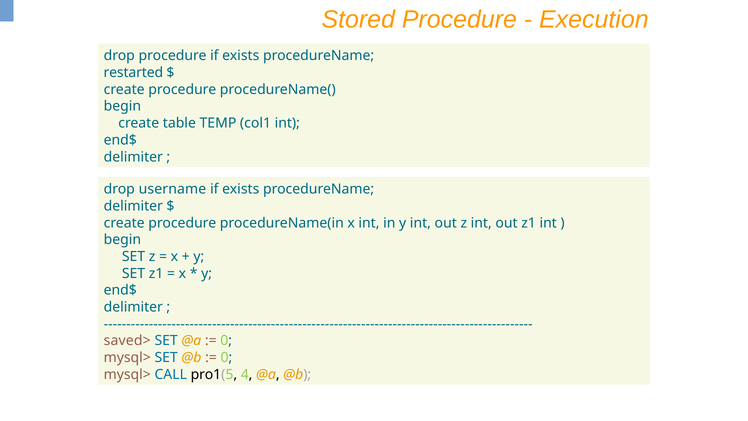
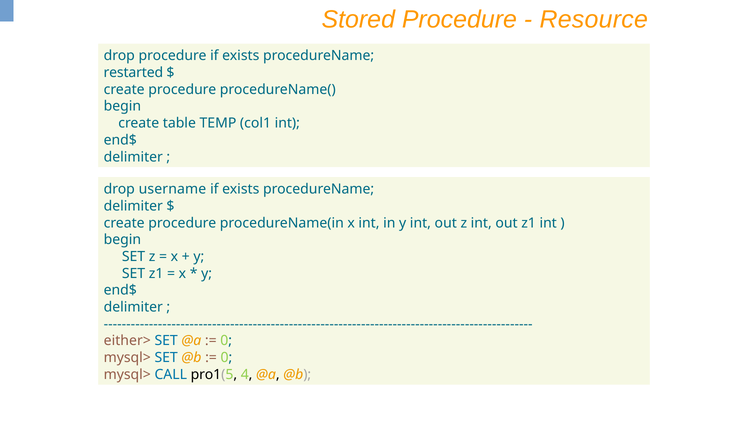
Execution: Execution -> Resource (594, 19)
saved>: saved> -> either> (127, 341)
